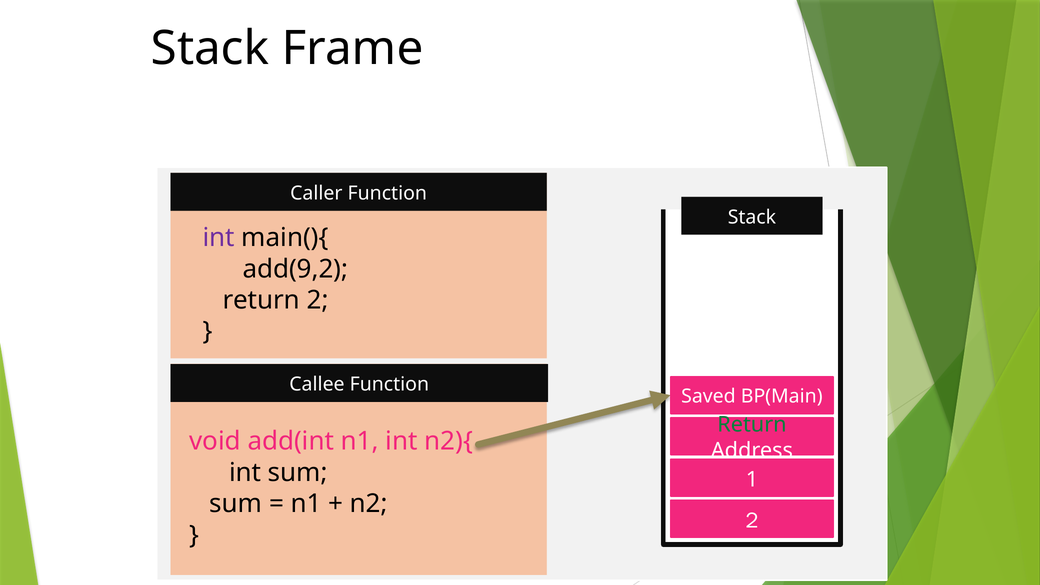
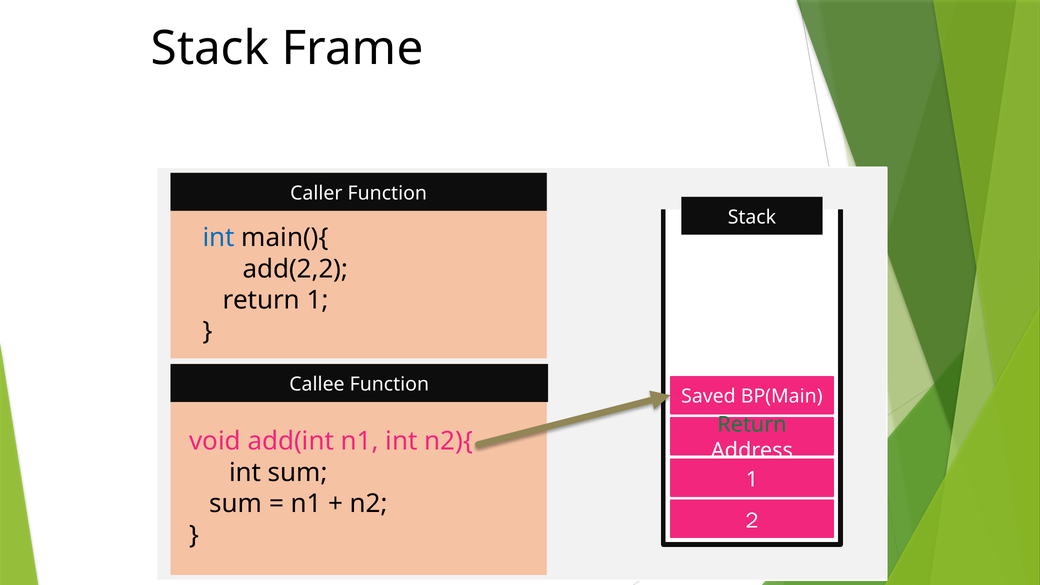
int colour: purple -> blue (219, 238)
add(9,2: add(9,2 -> add(2,2 (295, 269)
return 2: 2 -> 1 (318, 300)
